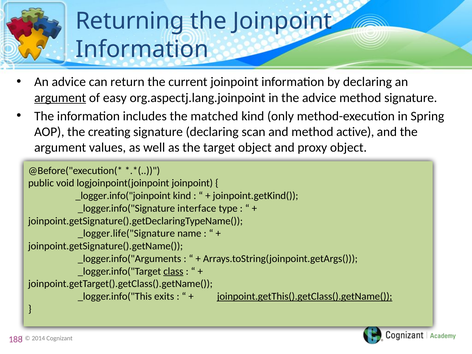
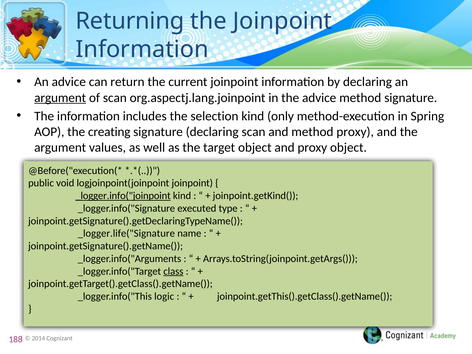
of easy: easy -> scan (115, 98)
matched: matched -> selection (214, 116)
method active: active -> proxy (355, 132)
_logger.info("joinpoint underline: none -> present (123, 196)
interface: interface -> executed (197, 208)
exits: exits -> logic (164, 296)
joinpoint.getThis().getClass().getName( underline: present -> none (305, 296)
